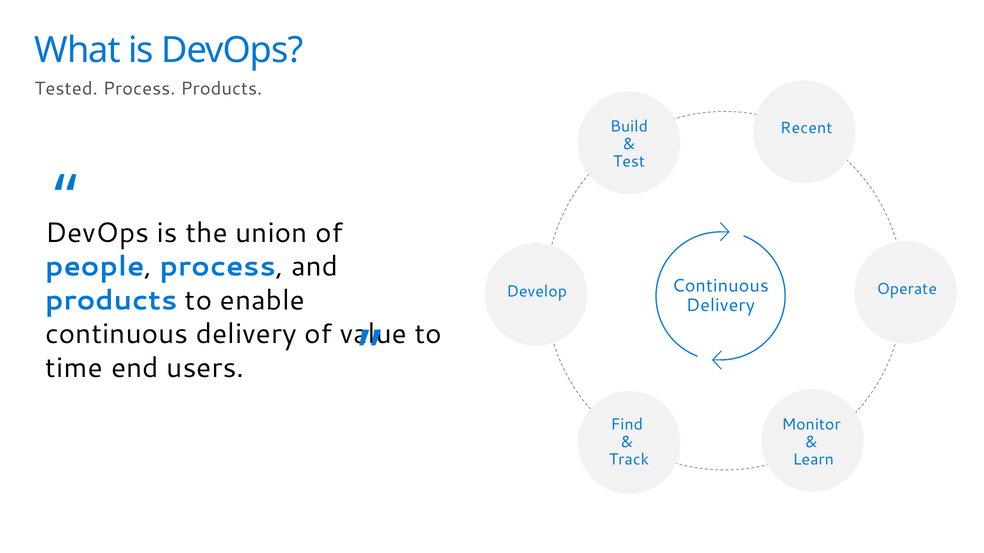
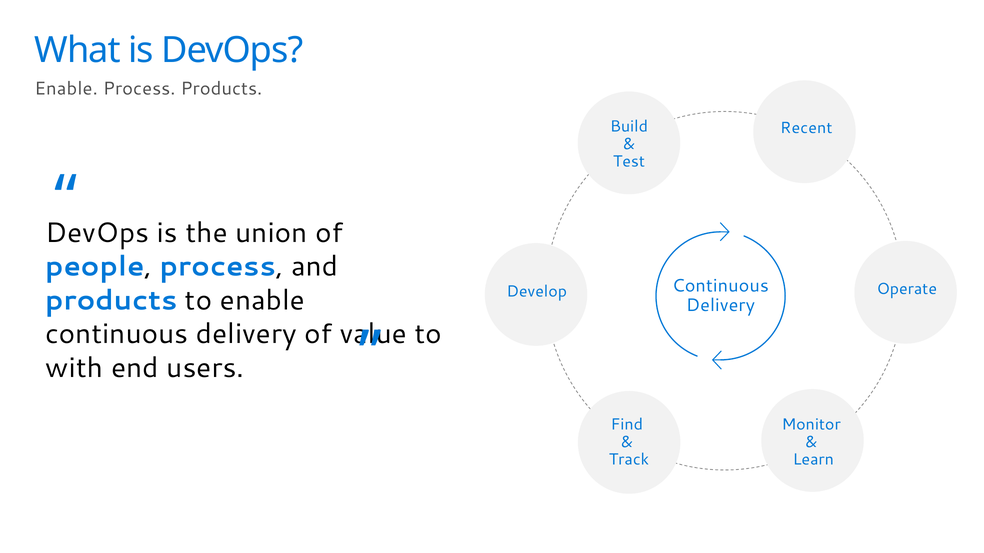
Tested: Tested -> Enable (66, 89)
time: time -> with (74, 368)
